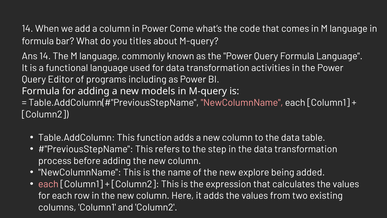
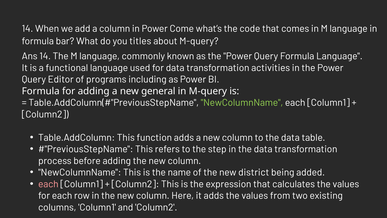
models: models -> general (158, 91)
NewColumnName colour: pink -> light green (242, 103)
explore: explore -> district (254, 172)
